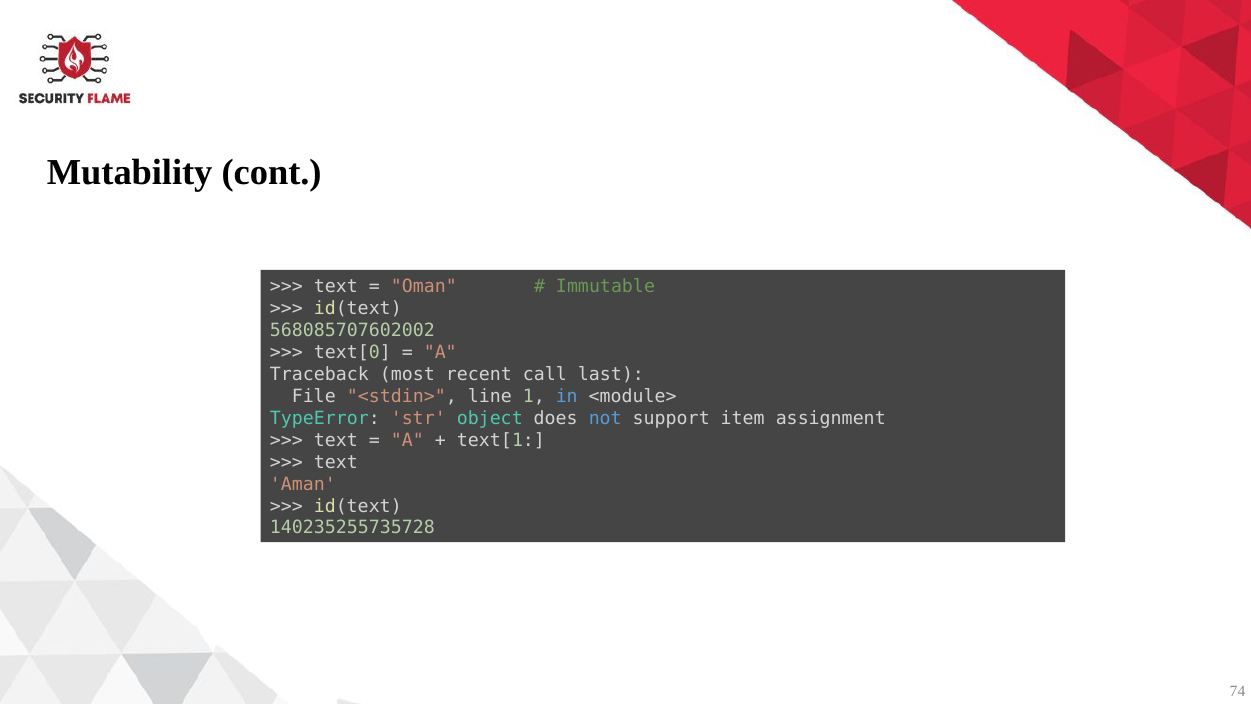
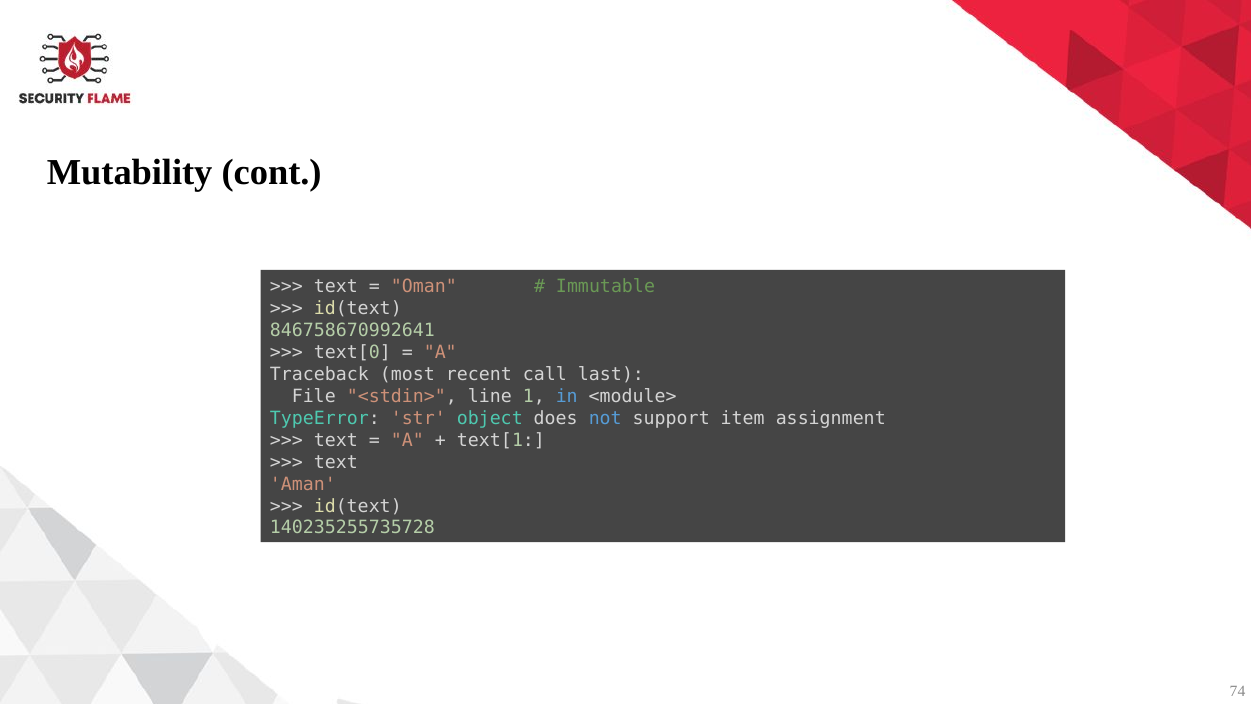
568085707602002: 568085707602002 -> 846758670992641 (352, 331)
